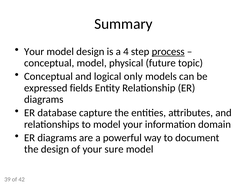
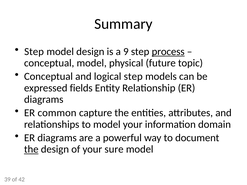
Your: Your -> Step (34, 52)
4: 4 -> 9 (126, 52)
logical only: only -> step (133, 77)
database: database -> common (57, 113)
the underline: none -> present (31, 149)
